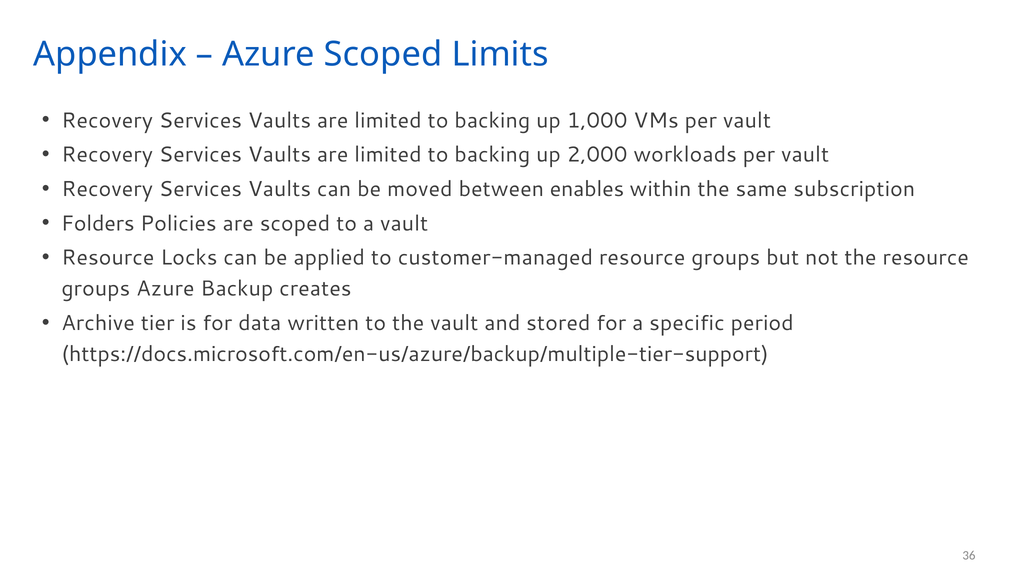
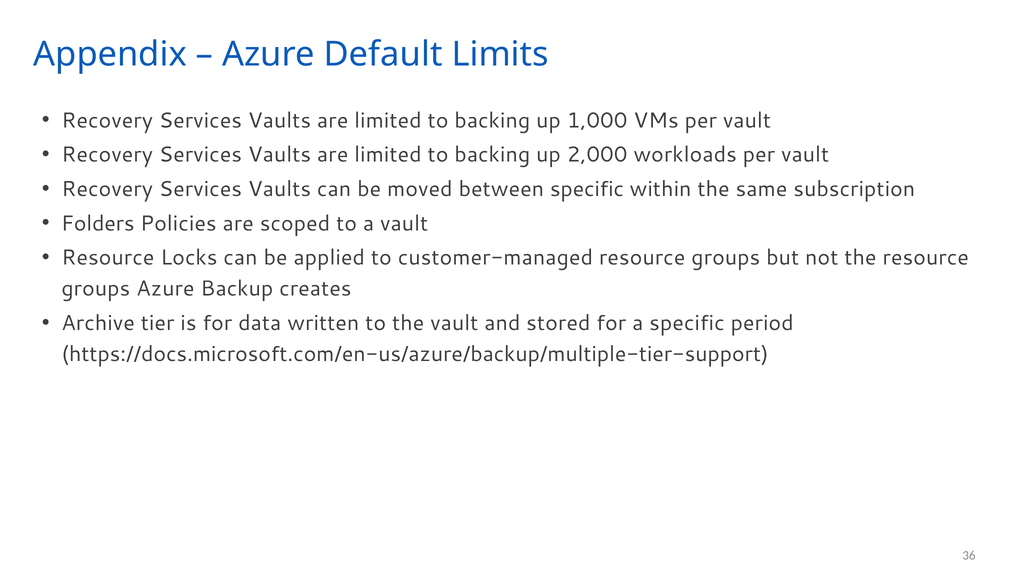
Azure Scoped: Scoped -> Default (383, 54)
between enables: enables -> specific (587, 189)
